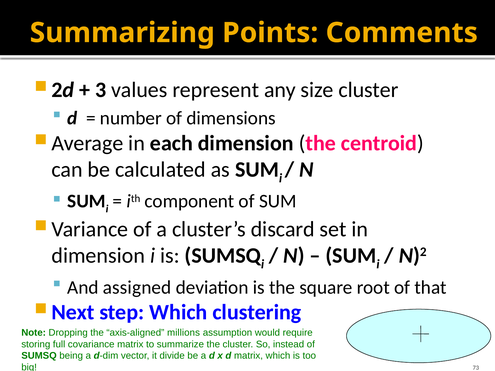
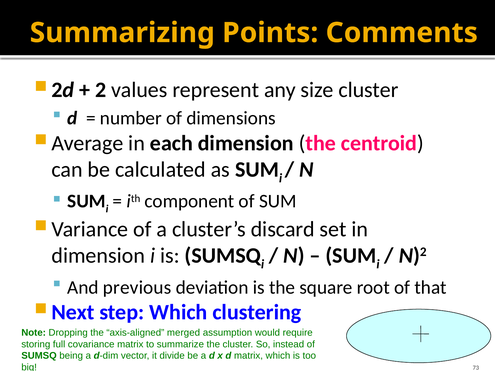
3: 3 -> 2 (101, 90)
assigned: assigned -> previous (137, 288)
millions: millions -> merged (184, 333)
